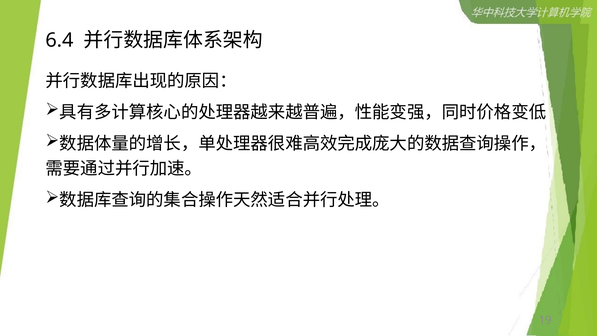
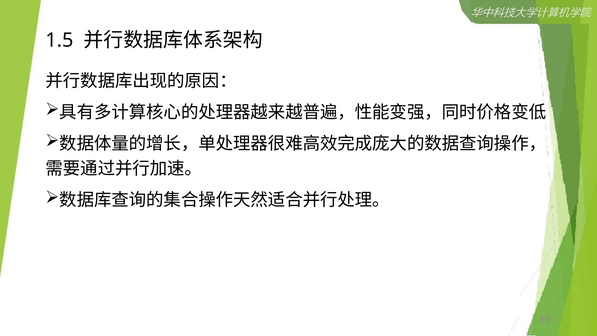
6.4: 6.4 -> 1.5 (60, 40)
